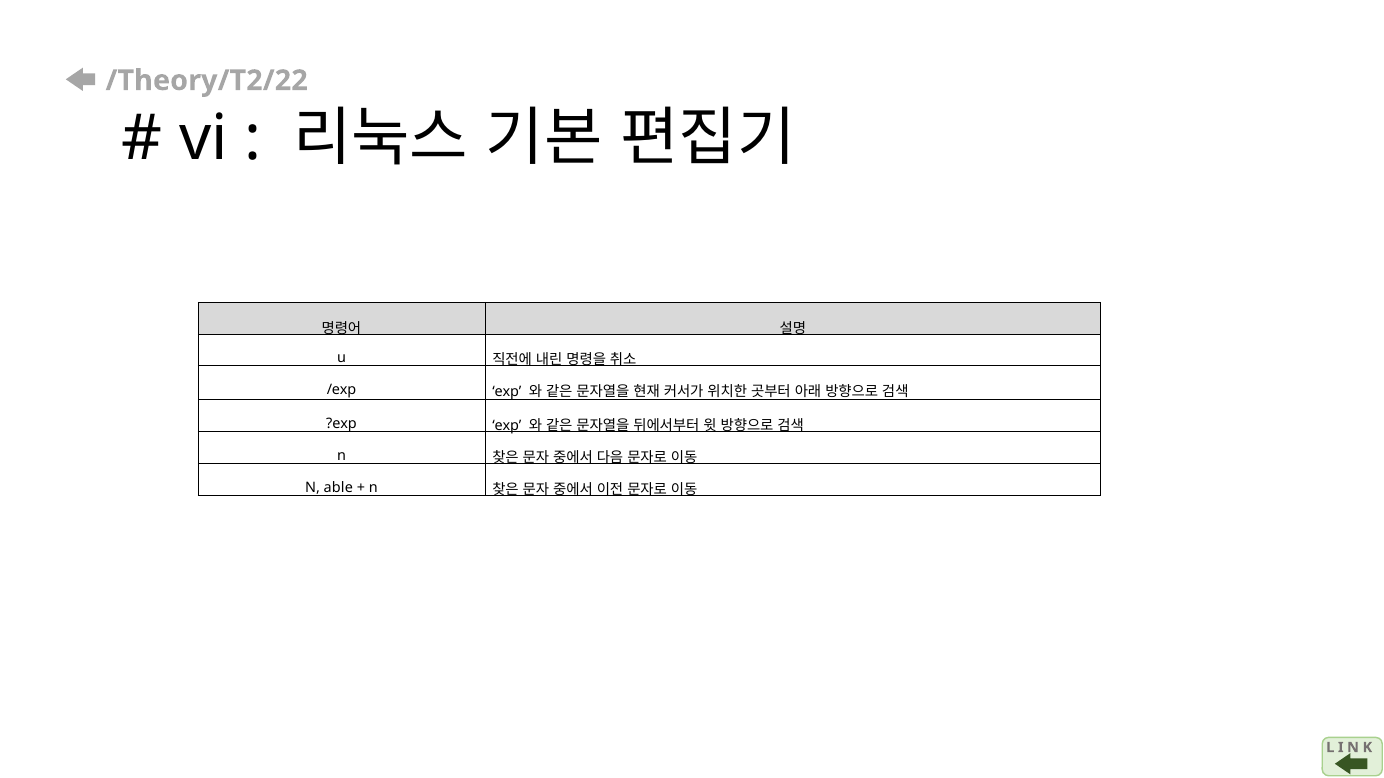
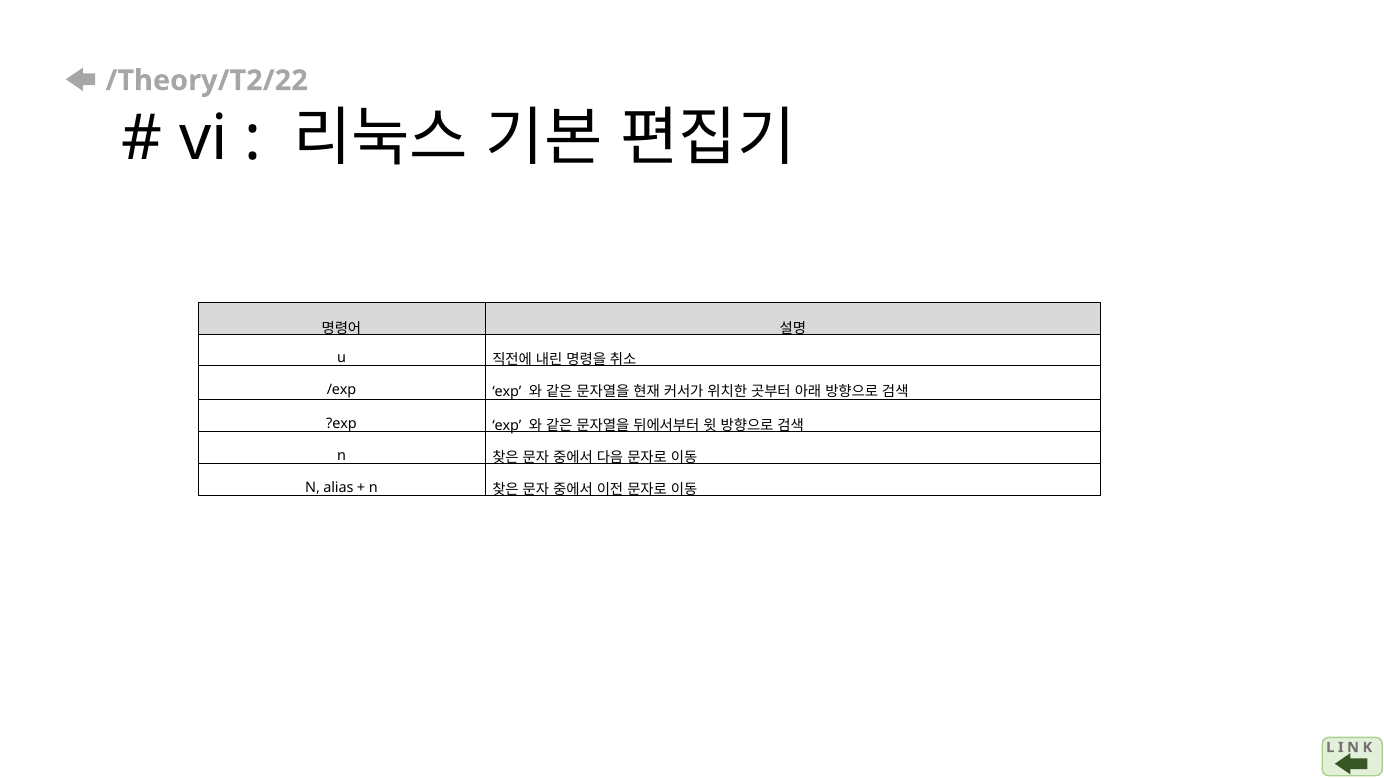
able: able -> alias (338, 488)
